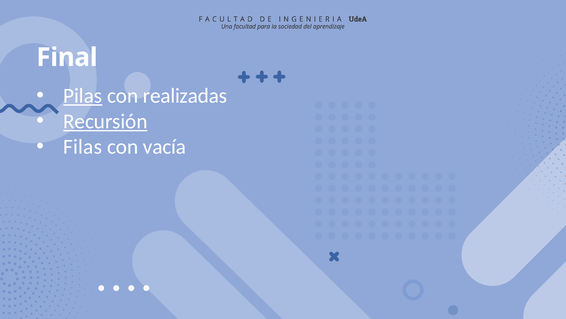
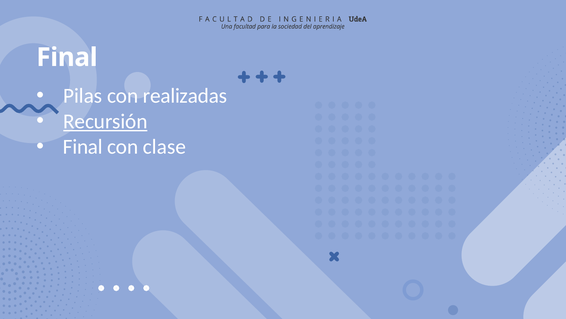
Pilas underline: present -> none (83, 96)
Filas: Filas -> Final (83, 147)
vacía: vacía -> clase (164, 147)
